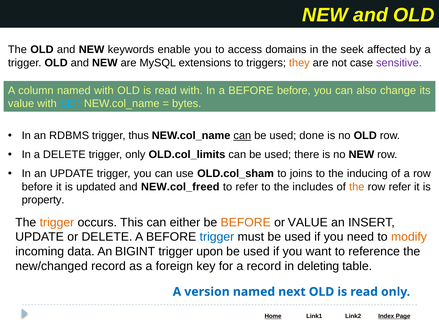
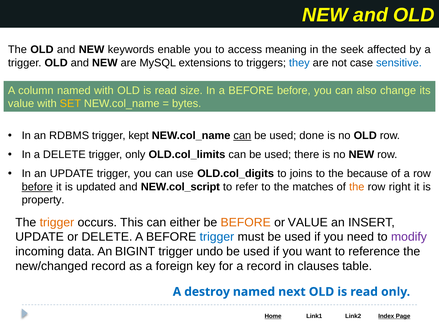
domains: domains -> meaning (286, 50)
they colour: orange -> blue (299, 63)
sensitive colour: purple -> blue (399, 63)
read with: with -> size (191, 91)
SET colour: light blue -> yellow (70, 104)
thus: thus -> kept (139, 136)
OLD.col_sham: OLD.col_sham -> OLD.col_digits (236, 174)
inducing: inducing -> because (367, 174)
before underline: none -> present (37, 187)
NEW.col_freed: NEW.col_freed -> NEW.col_script (180, 187)
includes: includes -> matches (313, 187)
row refer: refer -> right (400, 187)
modify colour: orange -> purple (409, 237)
upon: upon -> undo (210, 252)
deleting: deleting -> clauses (318, 266)
version: version -> destroy (207, 292)
